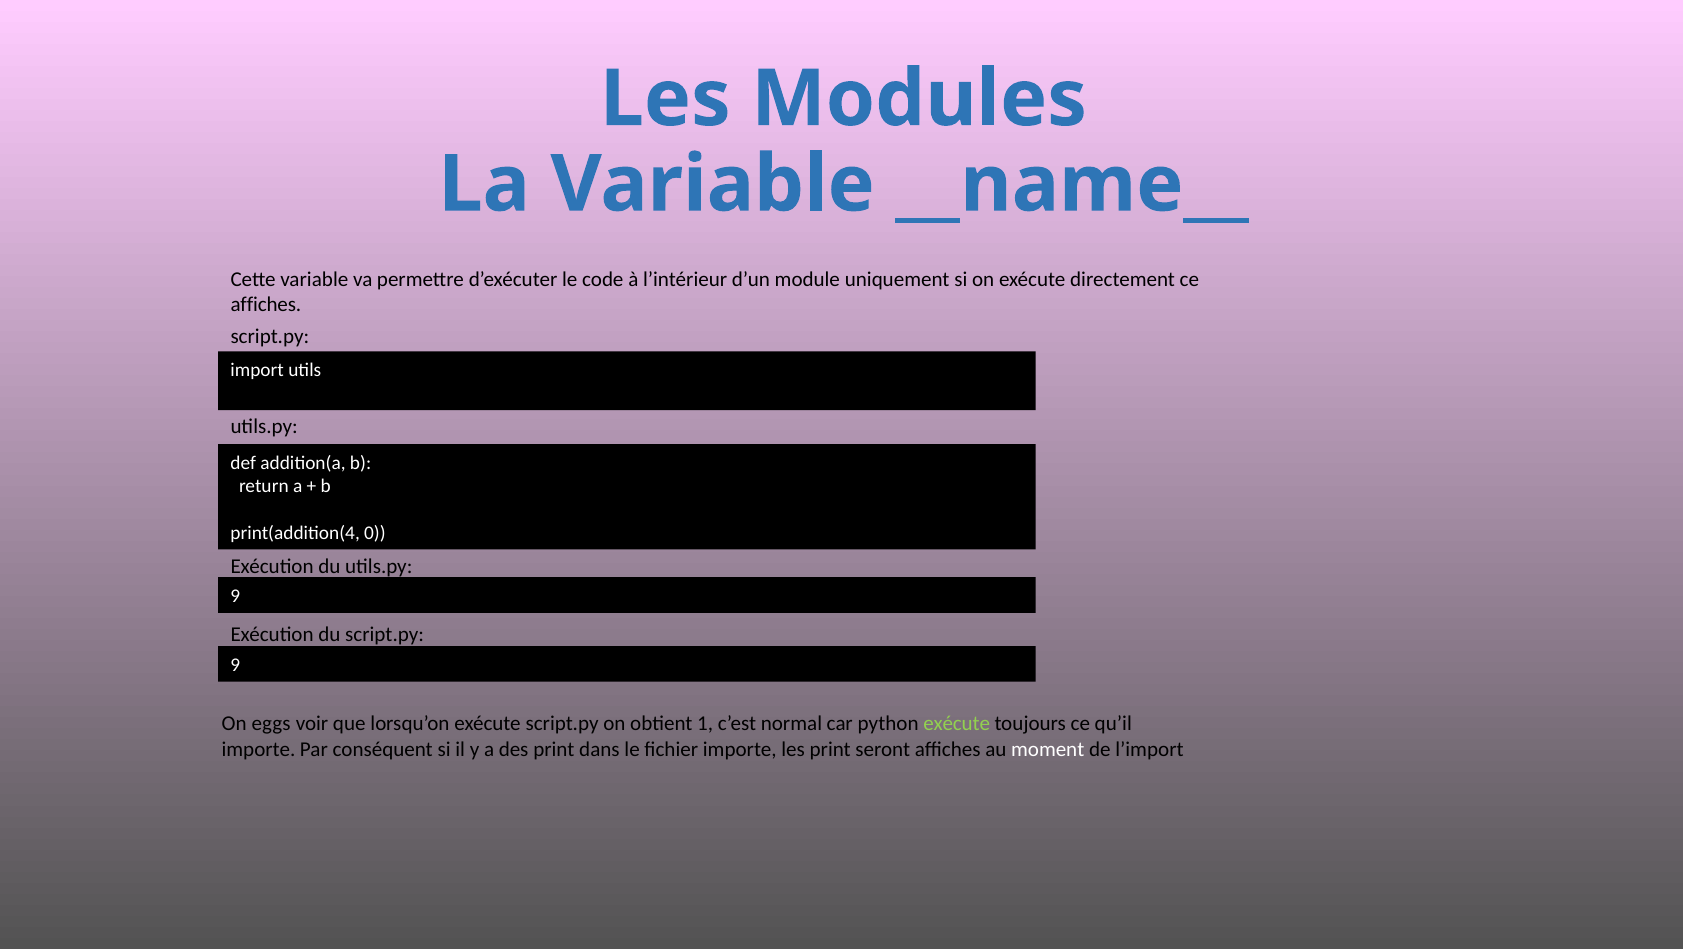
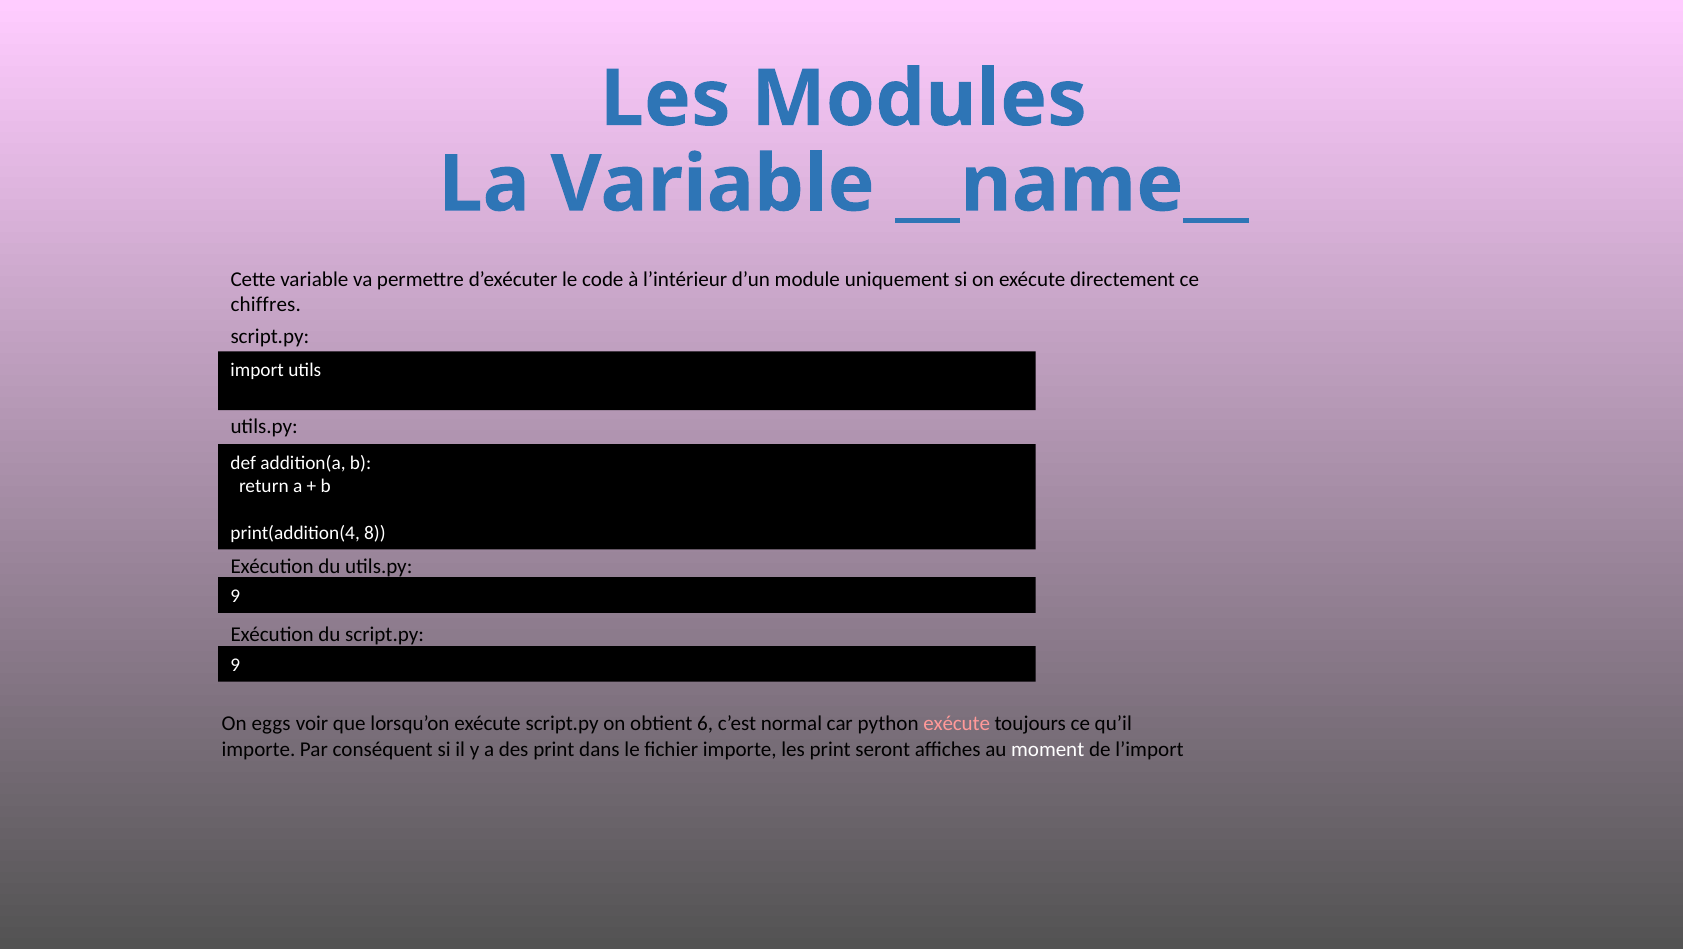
affiches: affiches -> chiffres (266, 304)
0: 0 -> 8 (375, 533)
1: 1 -> 6 (705, 724)
exécute colour: light green -> pink (957, 724)
